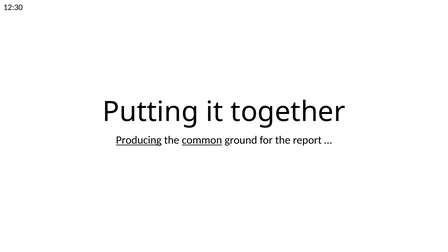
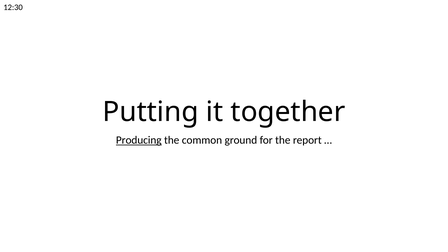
common underline: present -> none (202, 140)
